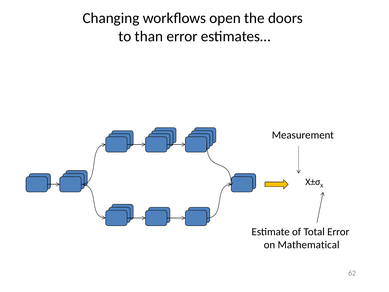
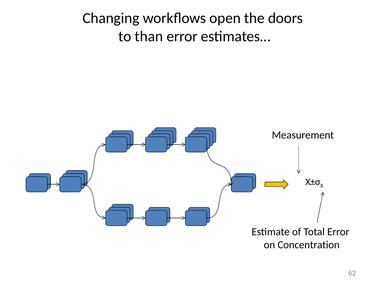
Mathematical: Mathematical -> Concentration (309, 245)
